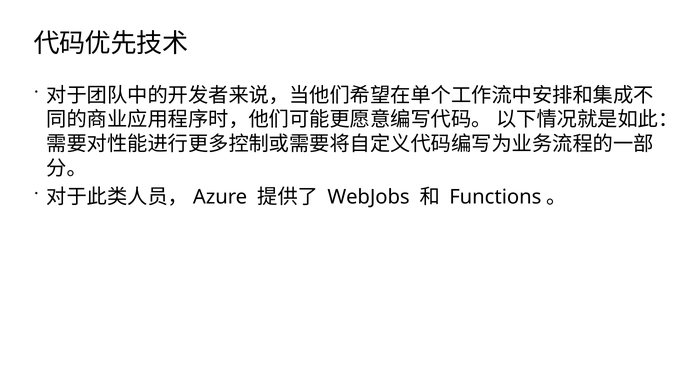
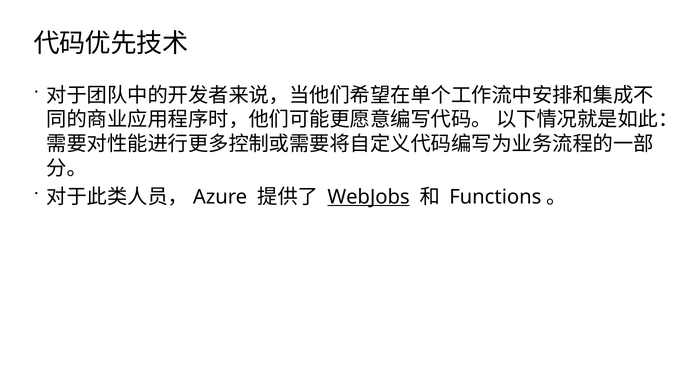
WebJobs underline: none -> present (368, 197)
